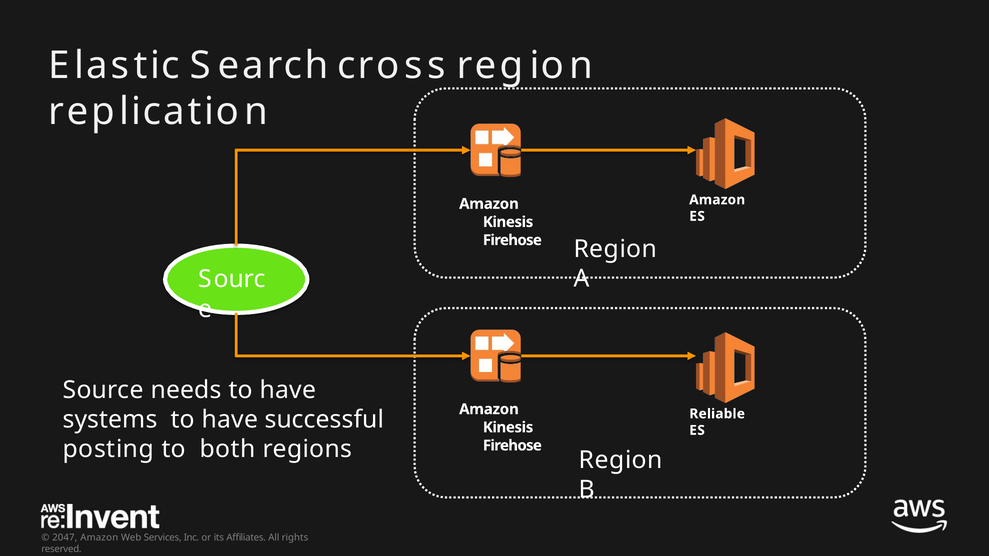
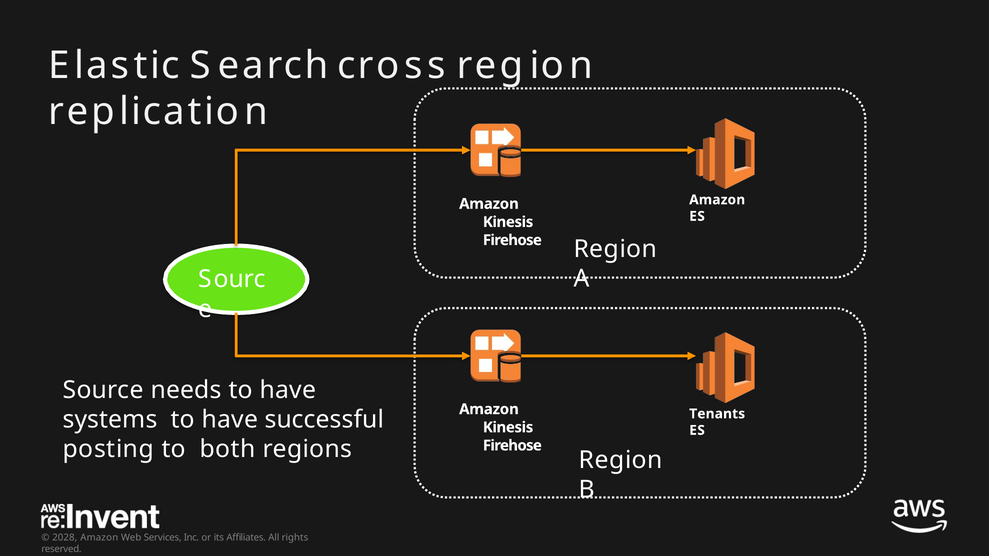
Reliable: Reliable -> Tenants (717, 414)
2047: 2047 -> 2028 (65, 538)
